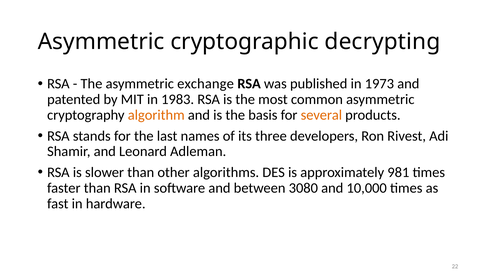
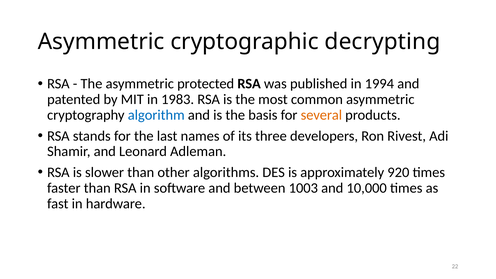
exchange: exchange -> protected (206, 84)
1973: 1973 -> 1994 (379, 84)
algorithm colour: orange -> blue (156, 115)
981: 981 -> 920 (398, 172)
3080: 3080 -> 1003 (303, 188)
